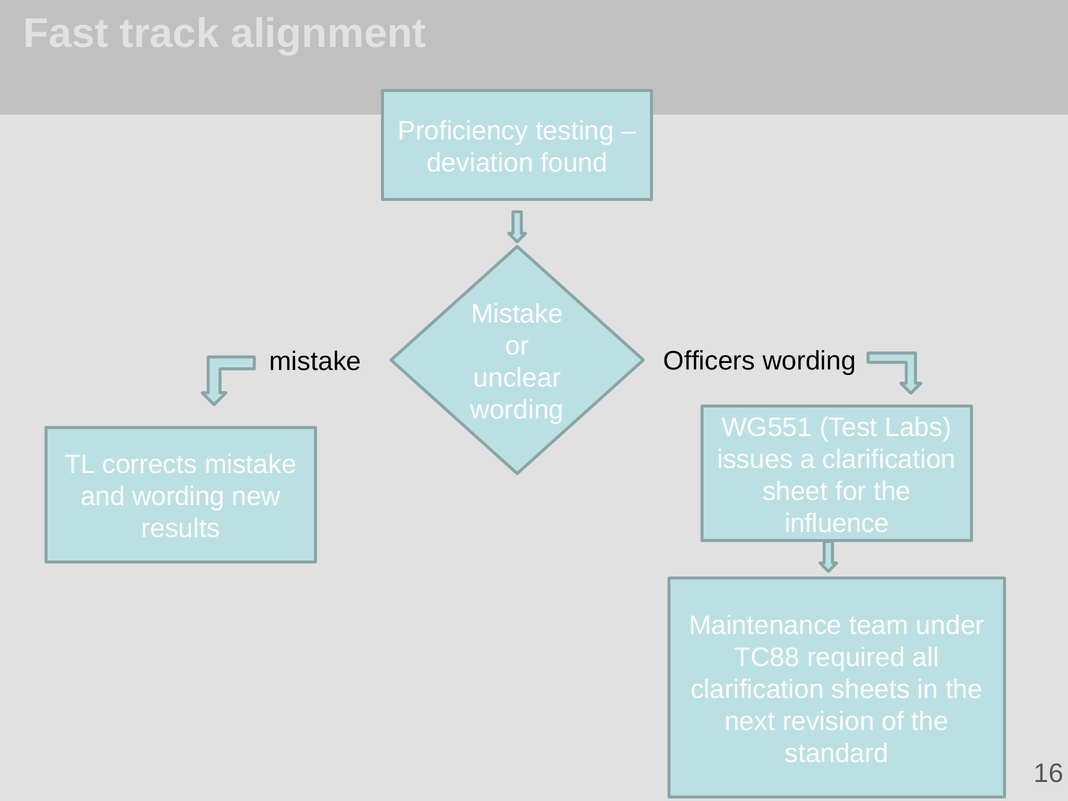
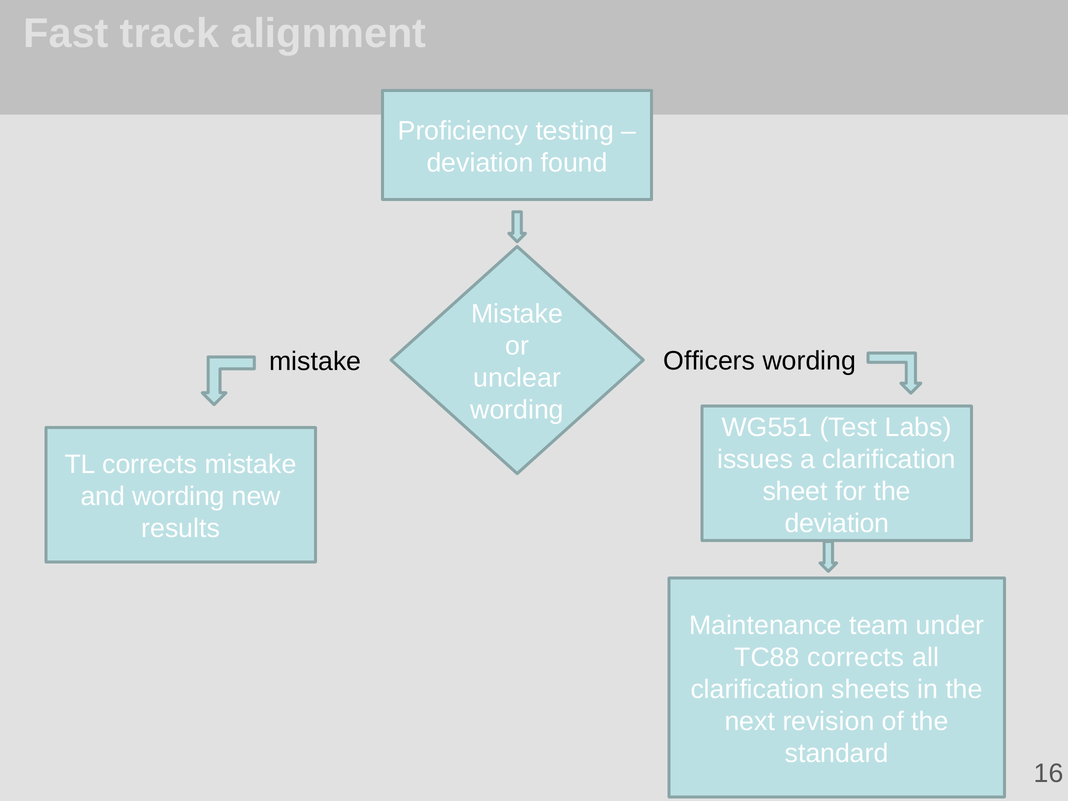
influence: influence -> deviation (837, 523)
TC88 required: required -> corrects (856, 657)
